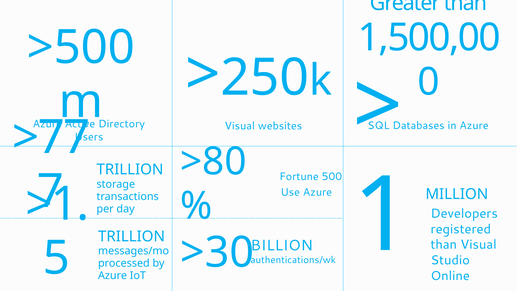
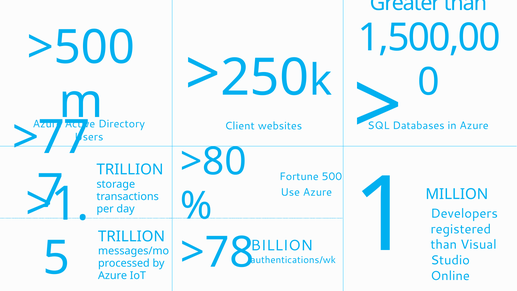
Visual: Visual -> Client (240, 126)
>30: >30 -> >78 (217, 252)
